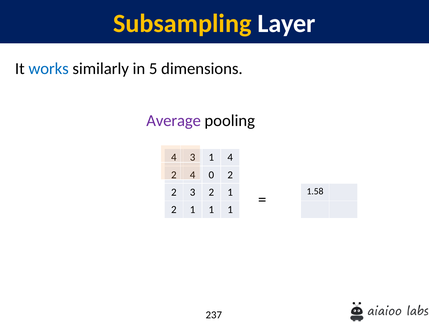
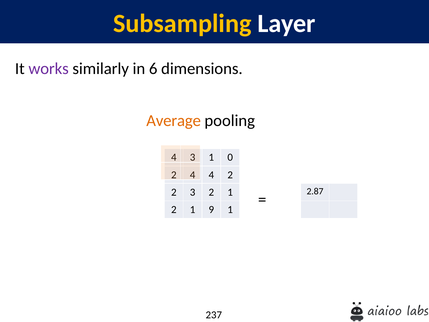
works colour: blue -> purple (49, 68)
5: 5 -> 6 (153, 68)
Average colour: purple -> orange (174, 121)
1 4: 4 -> 0 (230, 157)
0: 0 -> 4 (211, 175)
1.58: 1.58 -> 2.87 (315, 191)
2 1 1: 1 -> 9 (211, 209)
